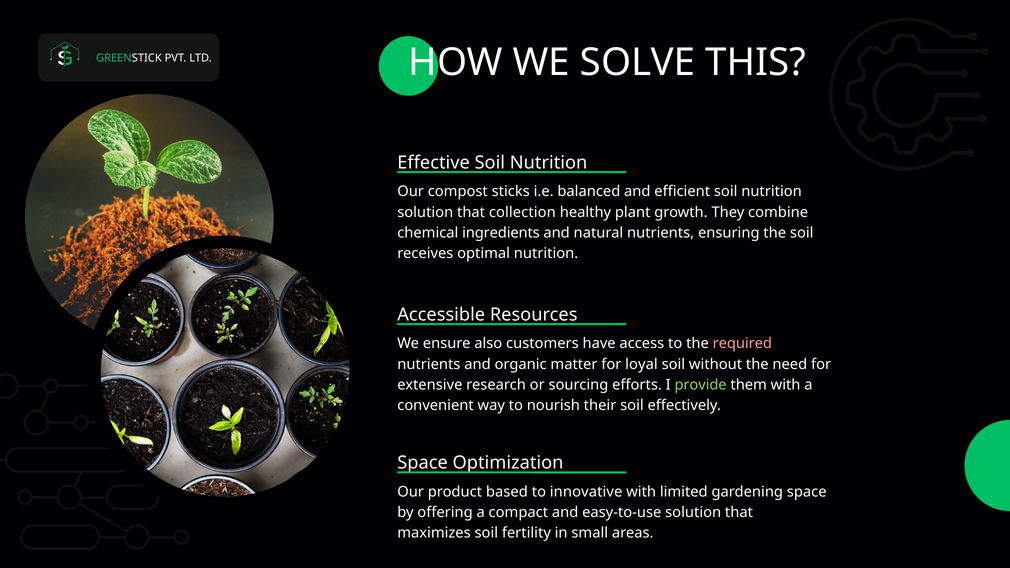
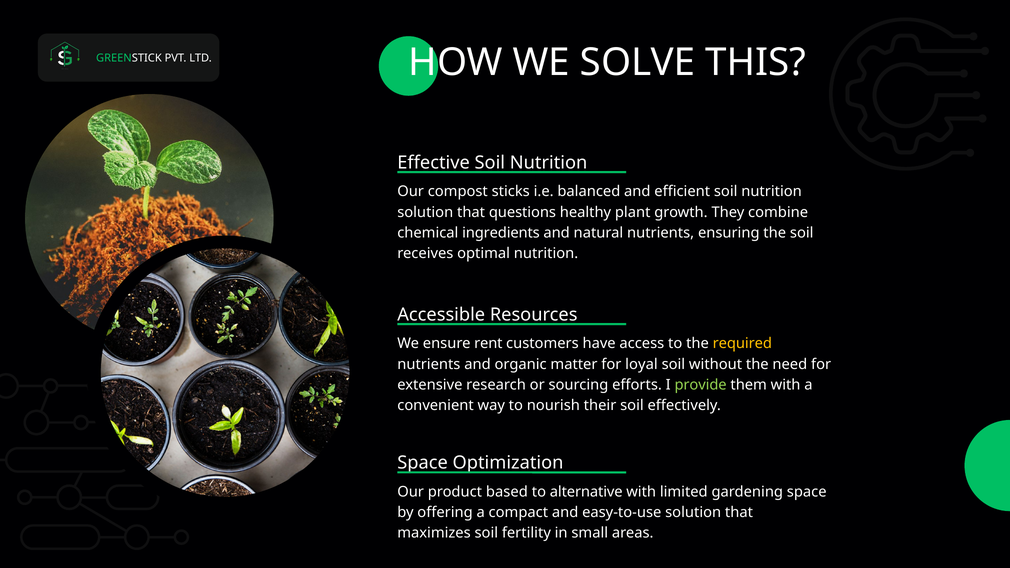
collection: collection -> questions (522, 212)
also: also -> rent (488, 344)
required colour: pink -> yellow (742, 344)
innovative: innovative -> alternative (586, 492)
